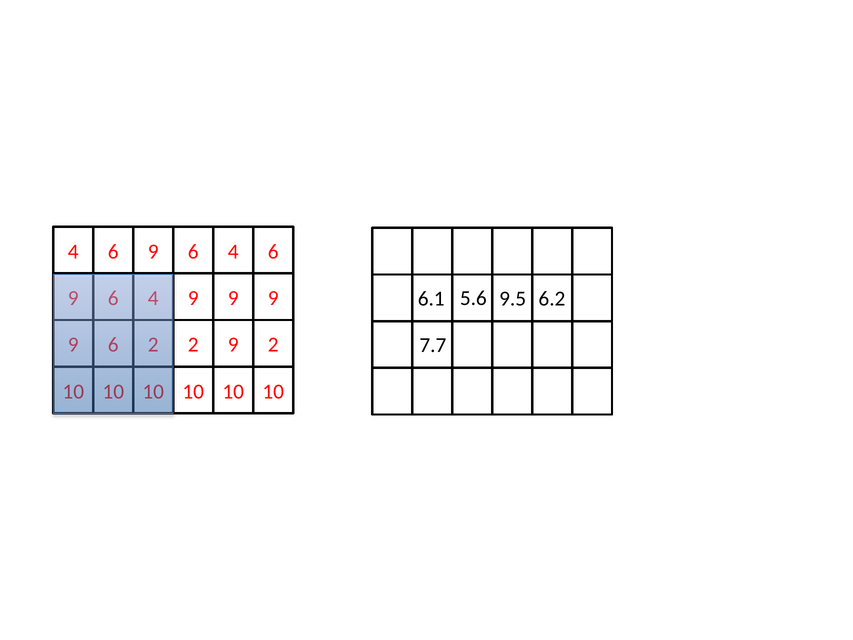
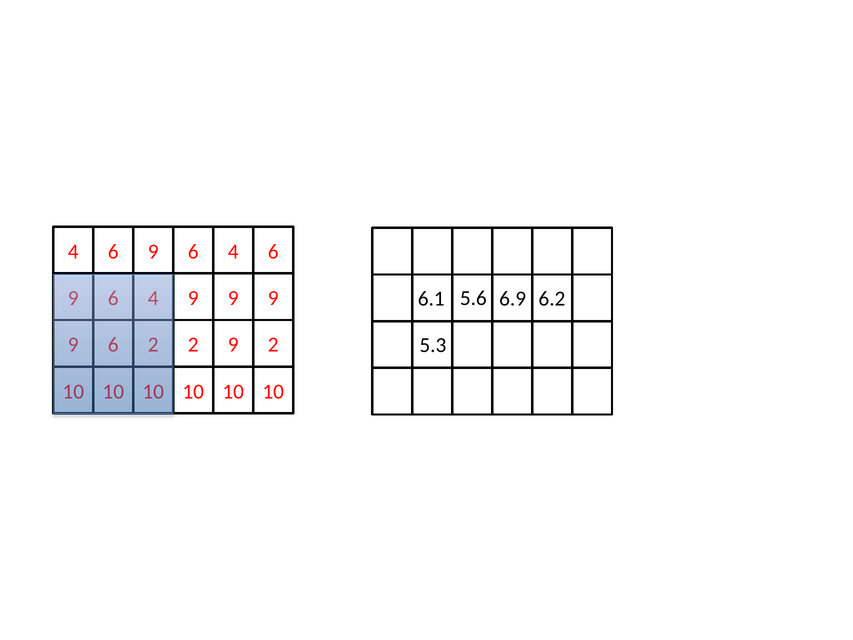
9.5: 9.5 -> 6.9 (513, 298)
7.7: 7.7 -> 5.3 (433, 345)
